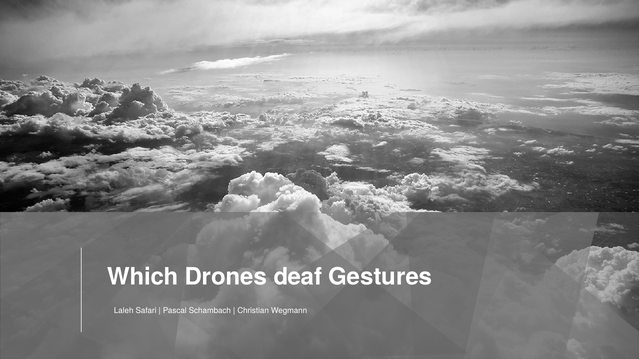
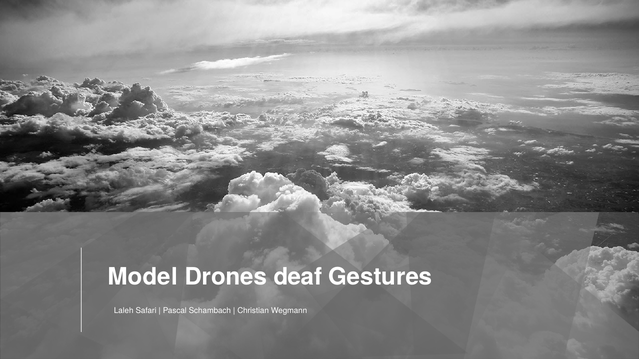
Which: Which -> Model (143, 277)
